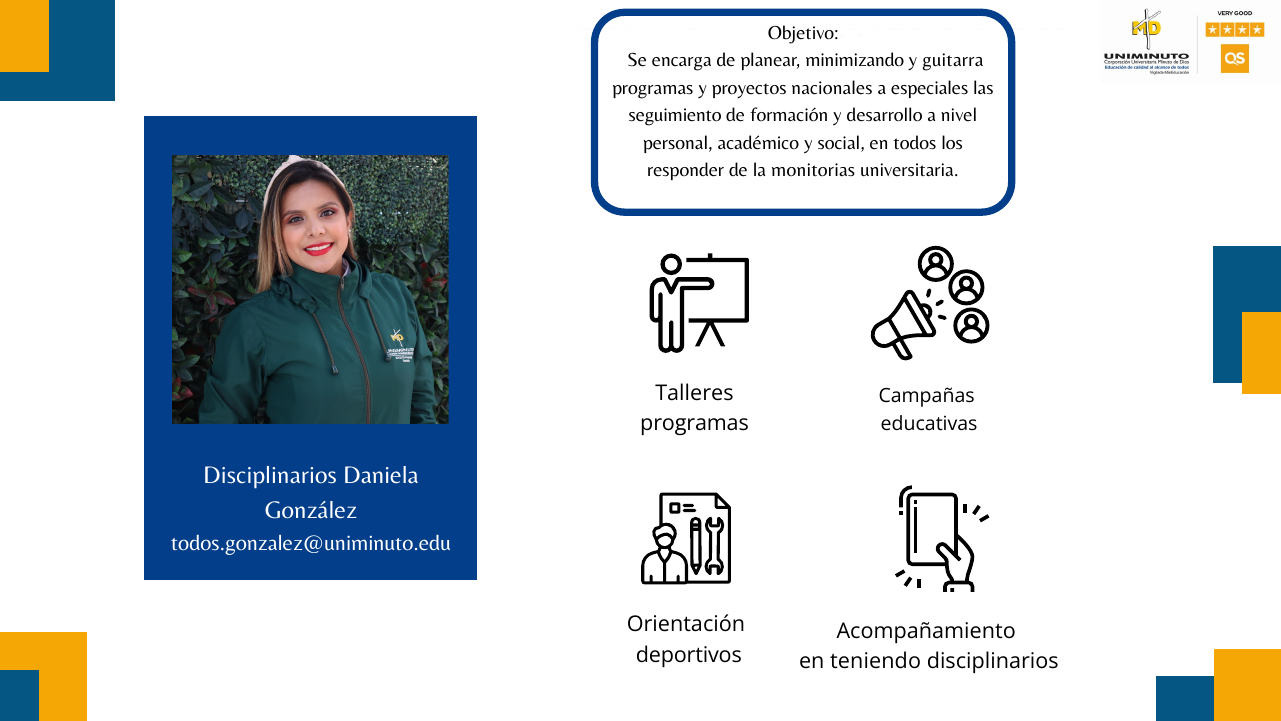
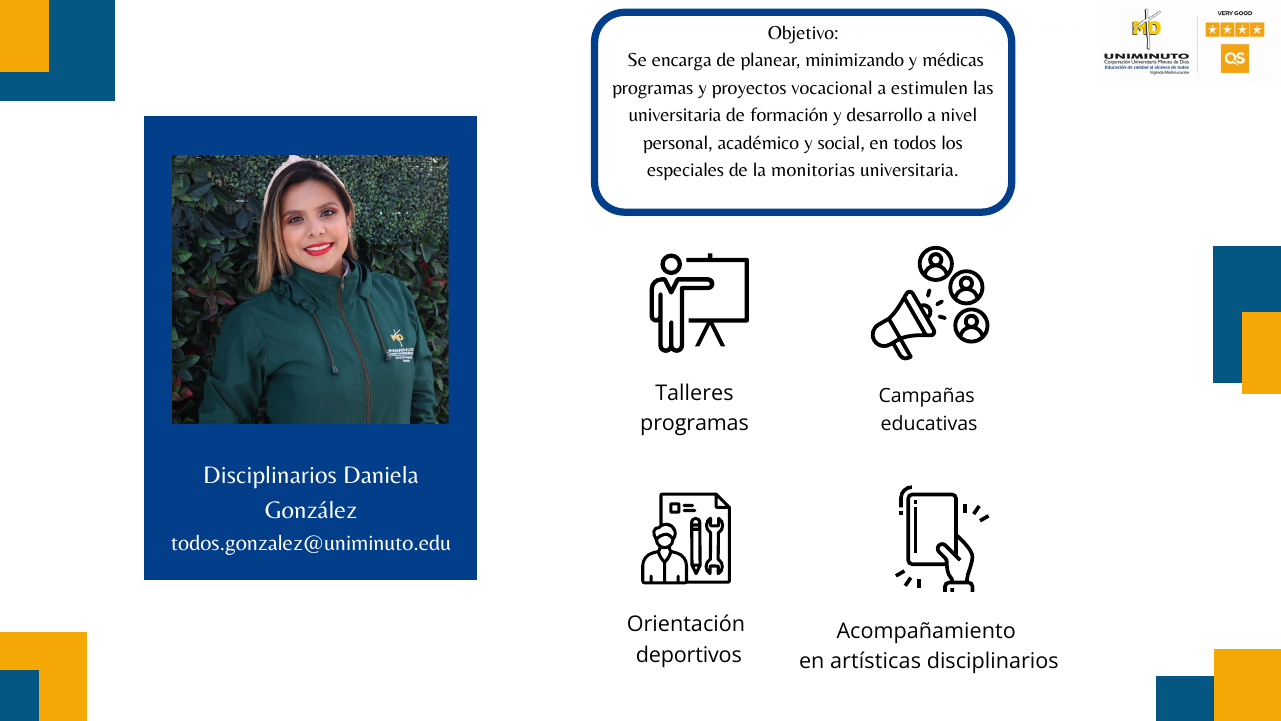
guitarra: guitarra -> médicas (953, 60)
nacionales: nacionales -> vocacional (832, 88)
especiales: especiales -> estimulen (930, 88)
seguimiento: seguimiento -> universitaria (675, 115)
responder: responder -> especiales (686, 170)
teniendo: teniendo -> artísticas (876, 661)
